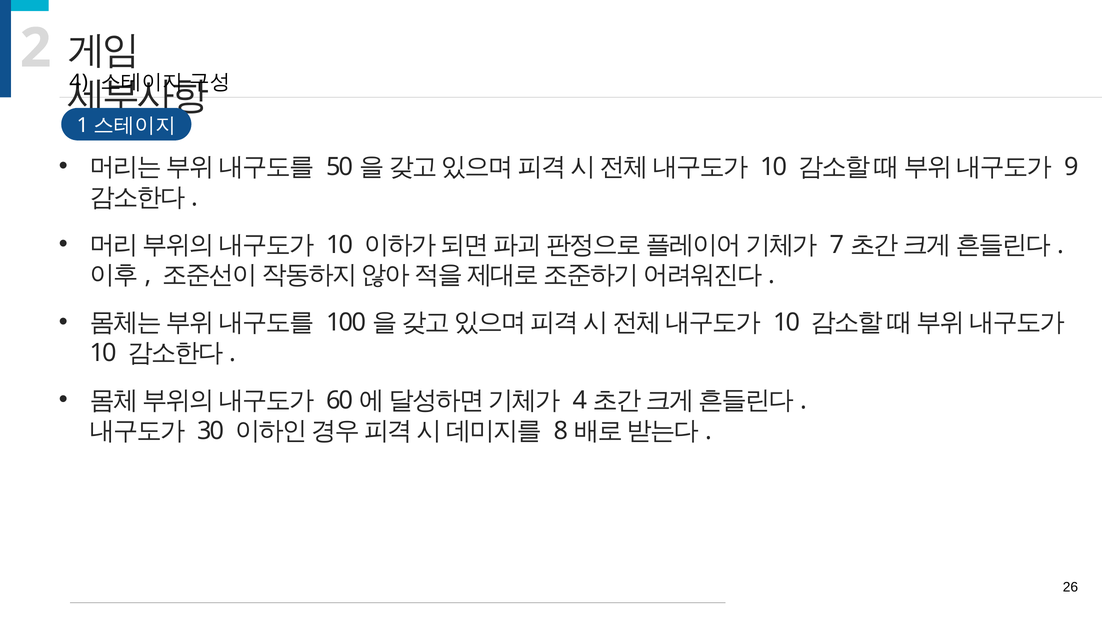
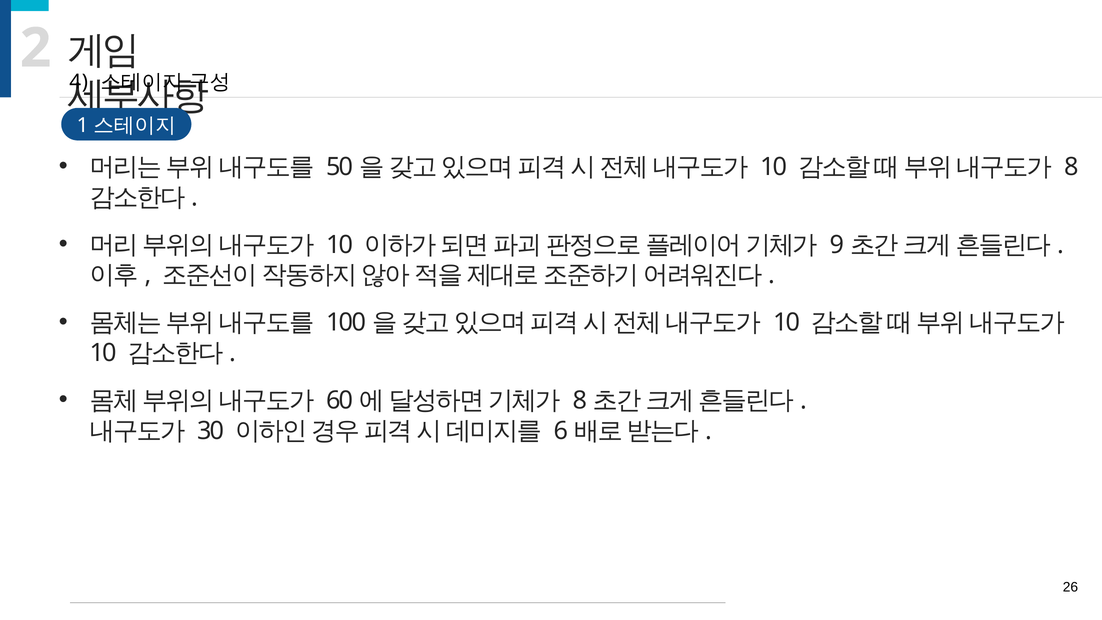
9: 9 -> 8 (1071, 167)
7: 7 -> 9 (837, 245)
4: 4 -> 8 (580, 400)
8: 8 -> 6 (561, 431)
